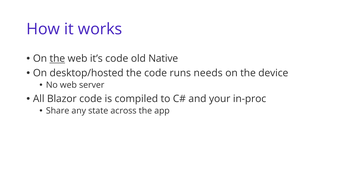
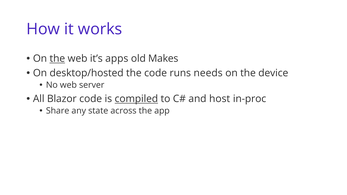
it’s code: code -> apps (117, 59)
Native: Native -> Makes (163, 59)
compiled underline: none -> present (136, 99)
your: your -> host (220, 99)
